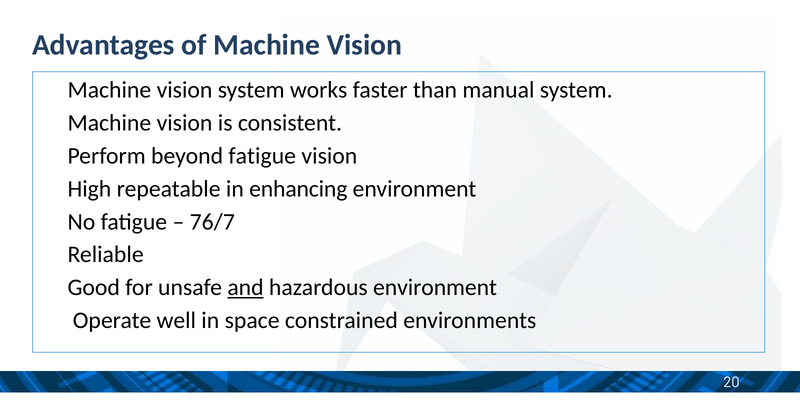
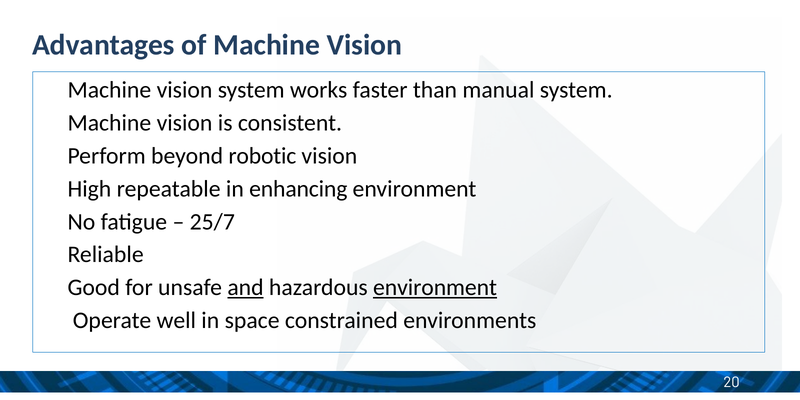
beyond fatigue: fatigue -> robotic (262, 156)
76/7: 76/7 -> 25/7 (212, 222)
environment underline: none -> present (435, 288)
